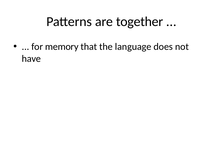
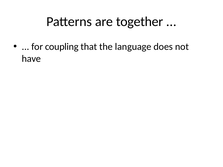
memory: memory -> coupling (62, 47)
